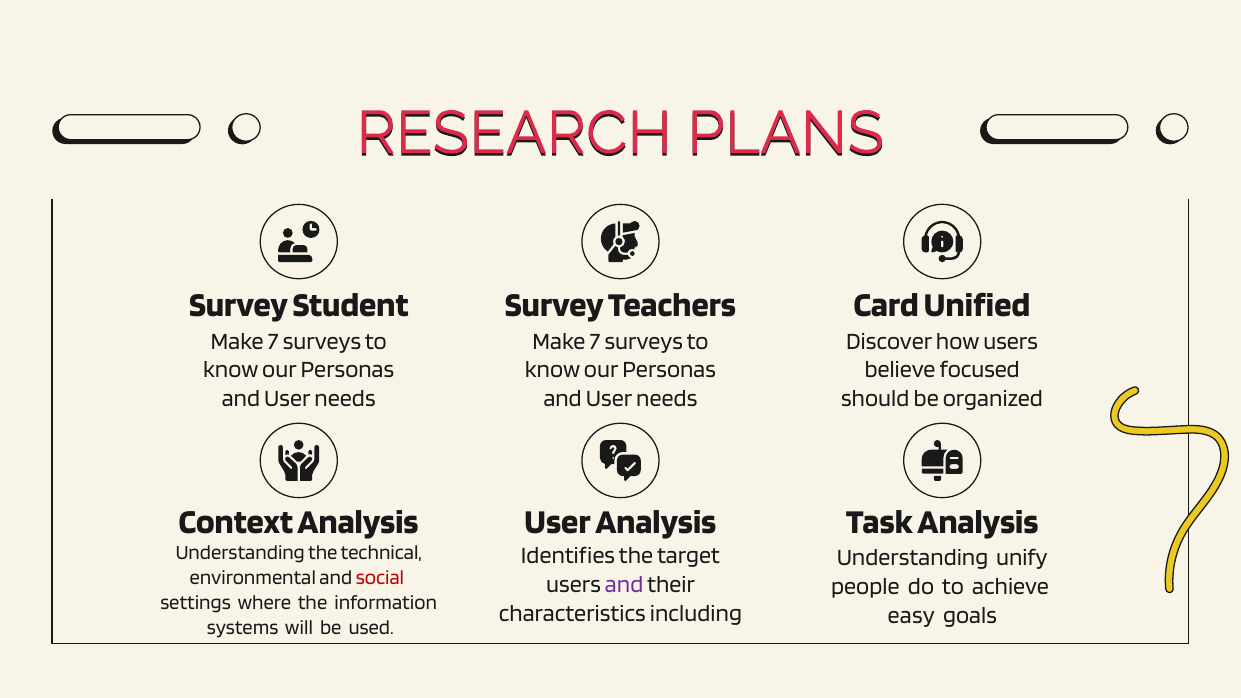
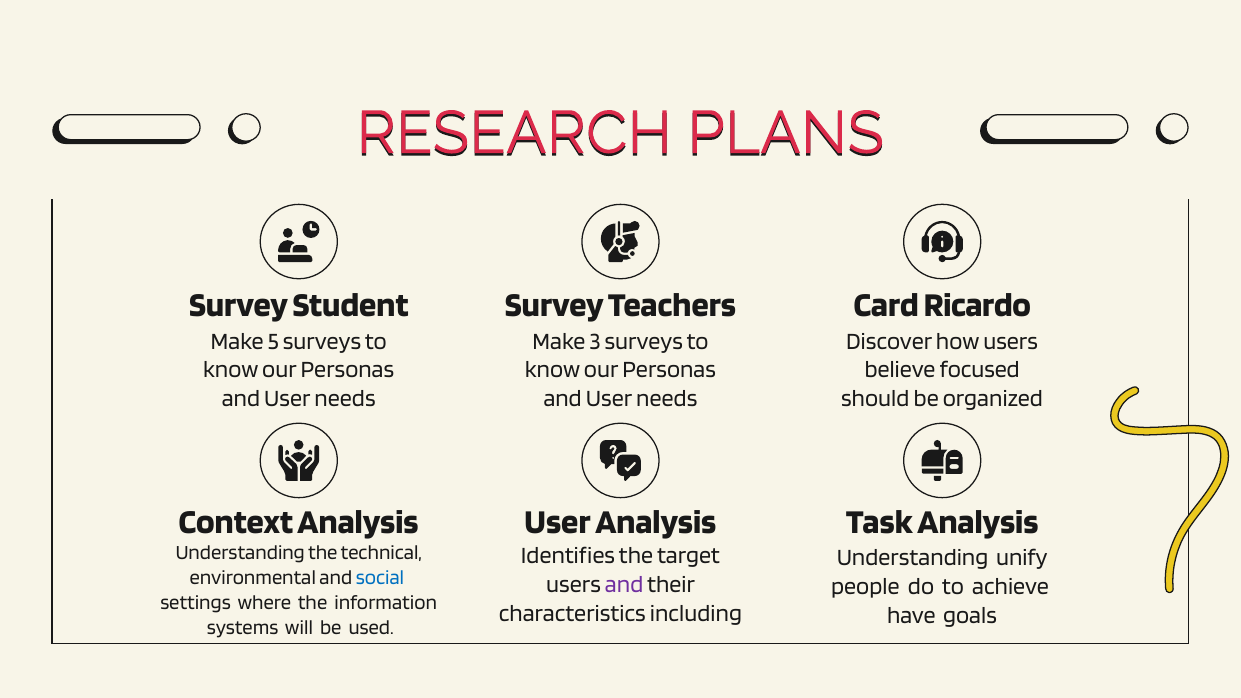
Unified: Unified -> Ricardo (977, 305)
7: 7 -> 5 (273, 341)
7: 7 -> 3 (595, 341)
social colour: red -> blue (380, 578)
easy: easy -> have (911, 616)
